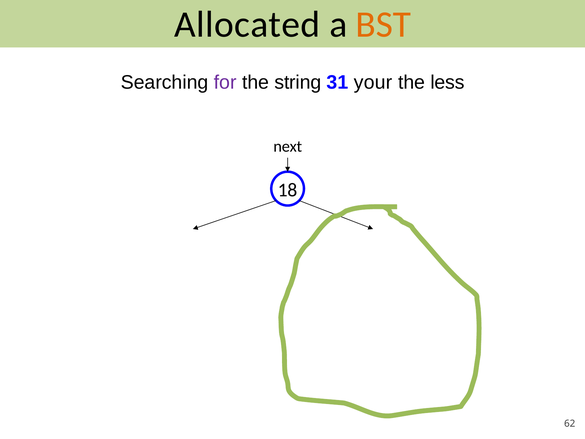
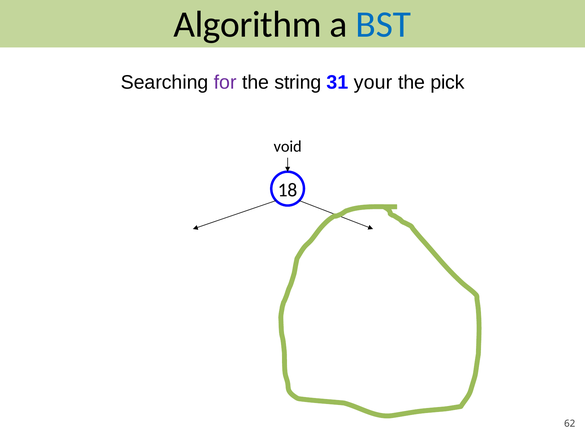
Allocated: Allocated -> Algorithm (248, 25)
BST colour: orange -> blue (383, 25)
less: less -> pick (447, 82)
next: next -> void (288, 146)
